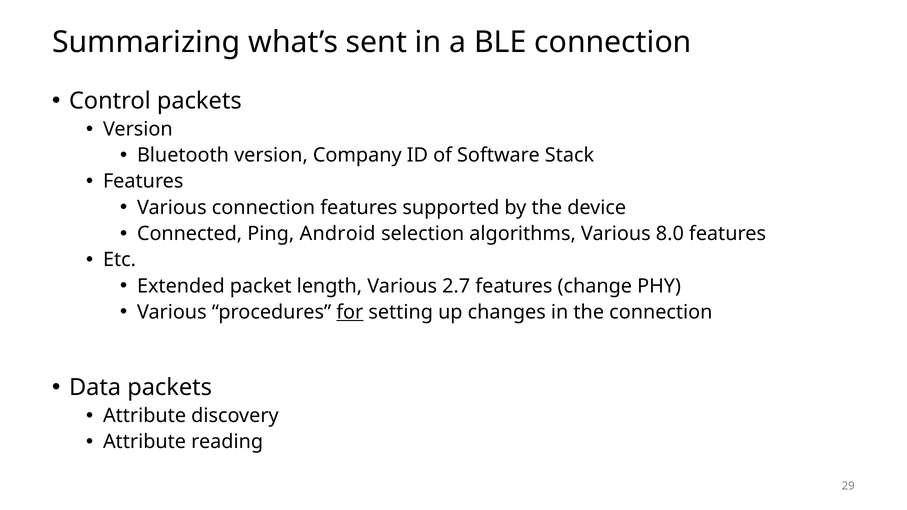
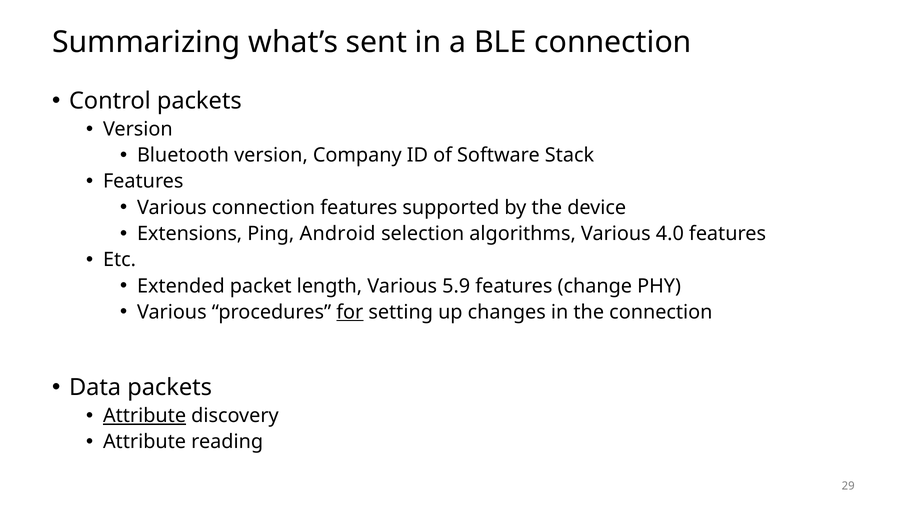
Connected: Connected -> Extensions (190, 234)
8.0: 8.0 -> 4.0 (670, 234)
2.7: 2.7 -> 5.9 (456, 286)
Attribute underline: none -> present (145, 416)
